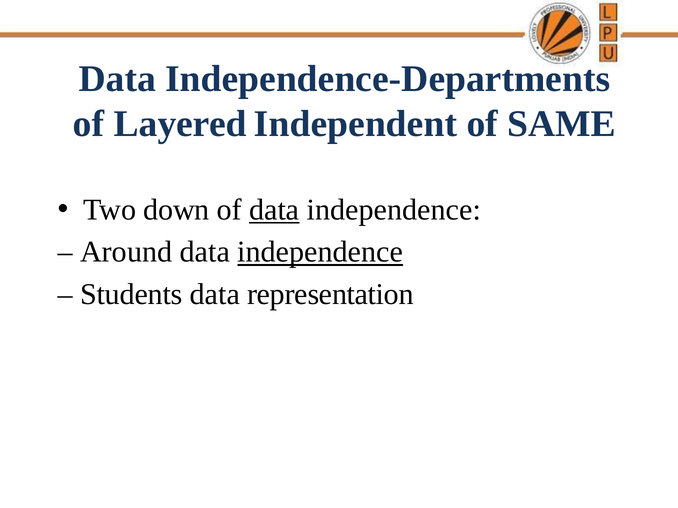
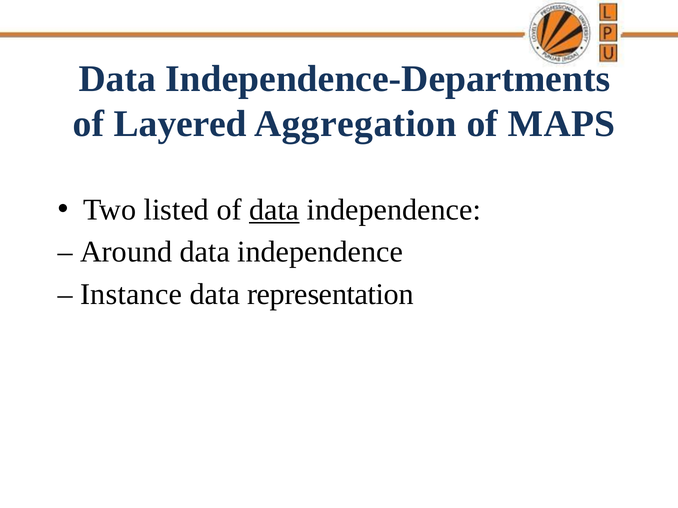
Independent: Independent -> Aggregation (355, 124)
SAME: SAME -> MAPS (561, 124)
down: down -> listed (176, 210)
independence underline: present -> none (320, 252)
Students: Students -> Instance (131, 294)
